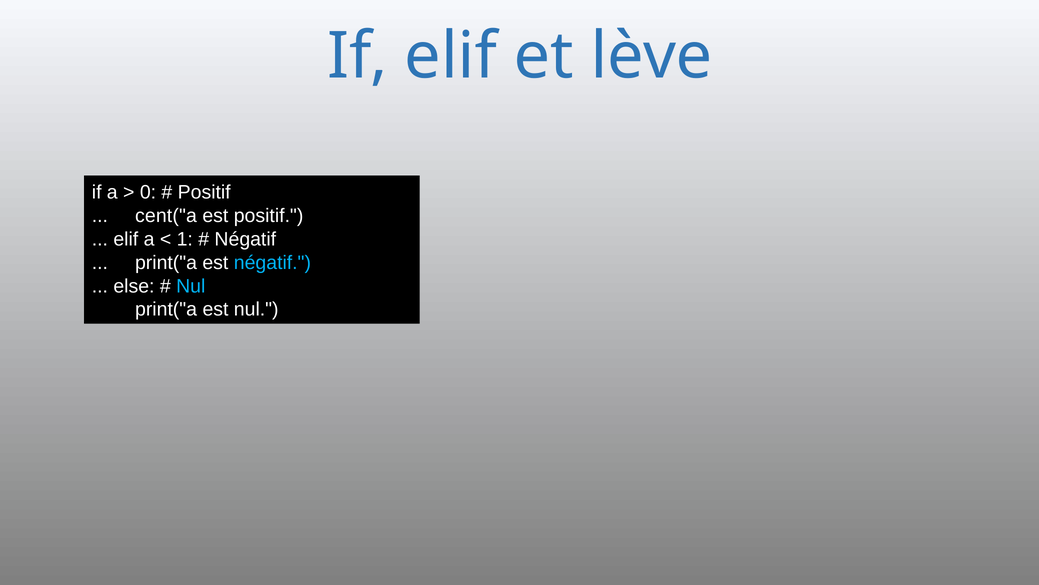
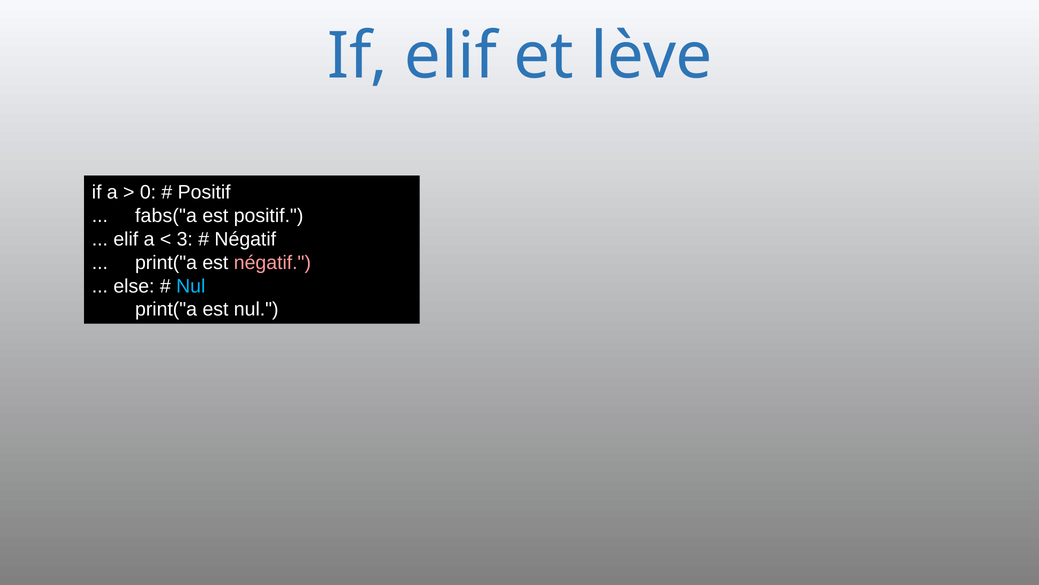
cent("a: cent("a -> fabs("a (166, 216)
1: 1 -> 3 (185, 239)
négatif colour: light blue -> pink (272, 262)
